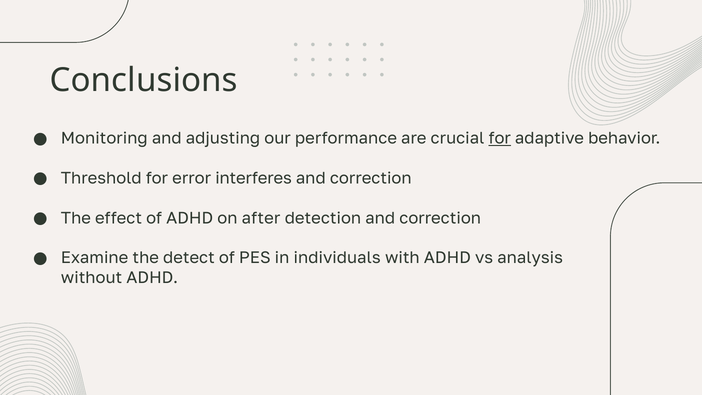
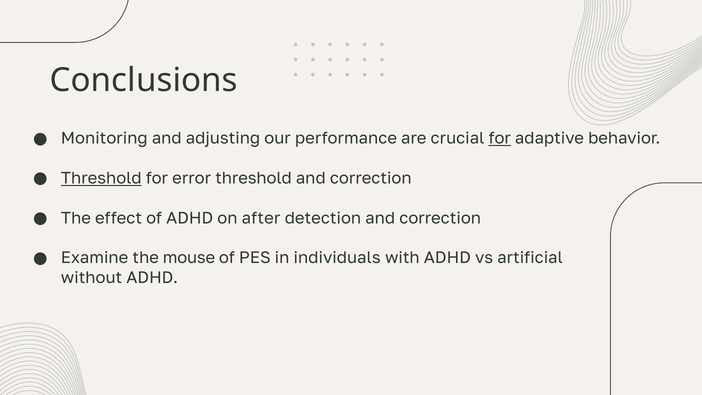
Threshold underline: none -> present (101, 178)
error interferes: interferes -> threshold (254, 178)
detect: detect -> mouse (189, 258)
analysis: analysis -> artificial (530, 258)
